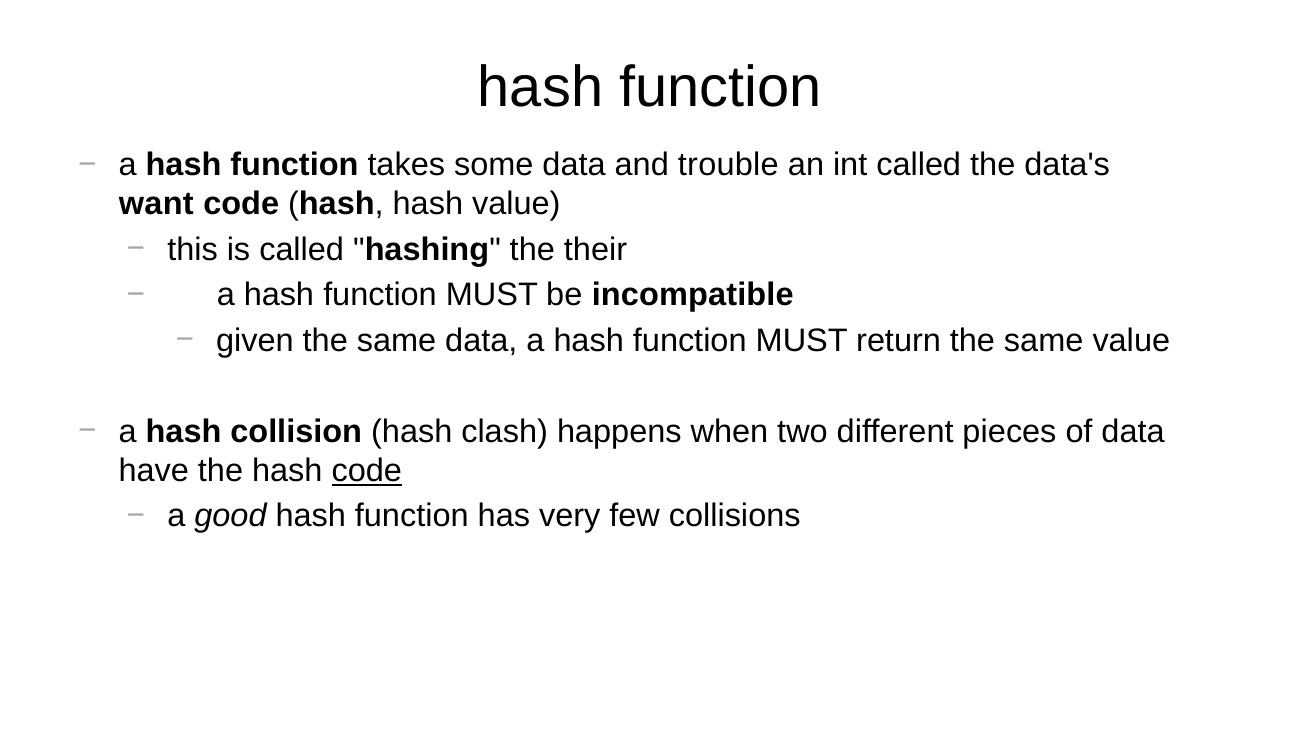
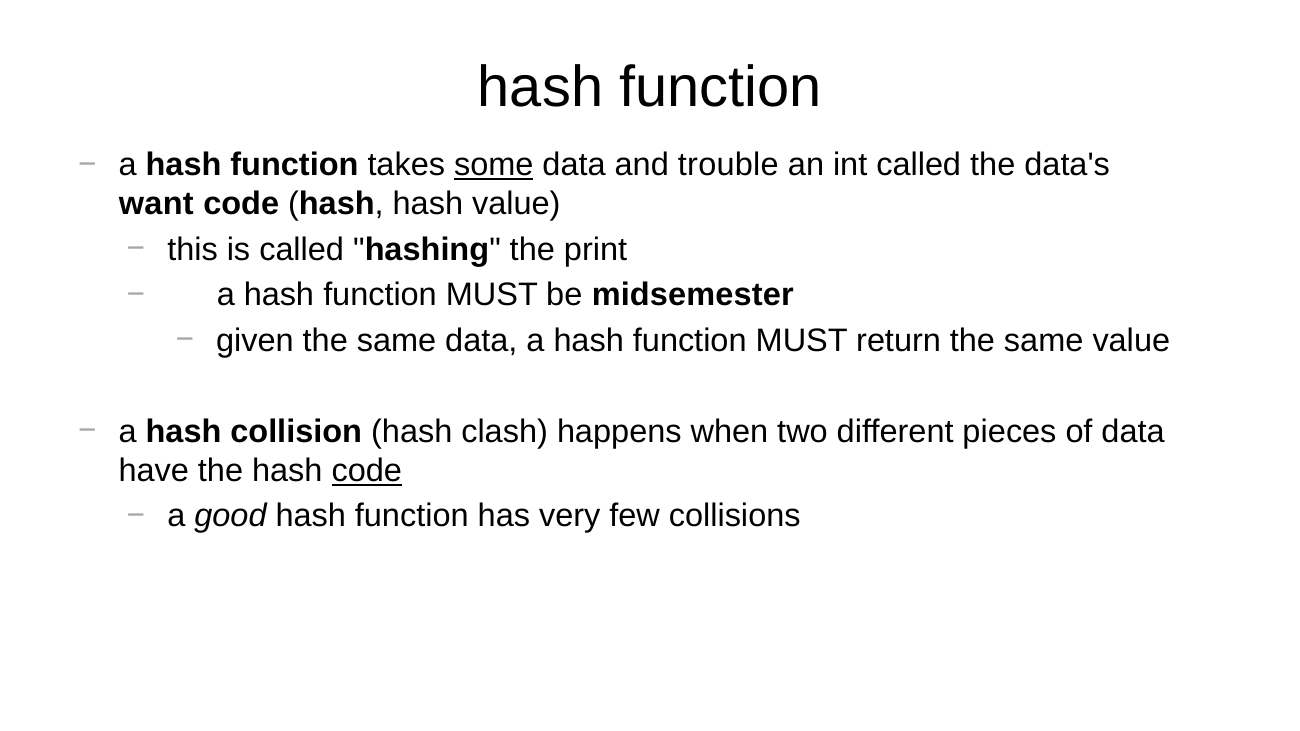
some underline: none -> present (494, 165)
their: their -> print (596, 250)
incompatible: incompatible -> midsemester (693, 295)
